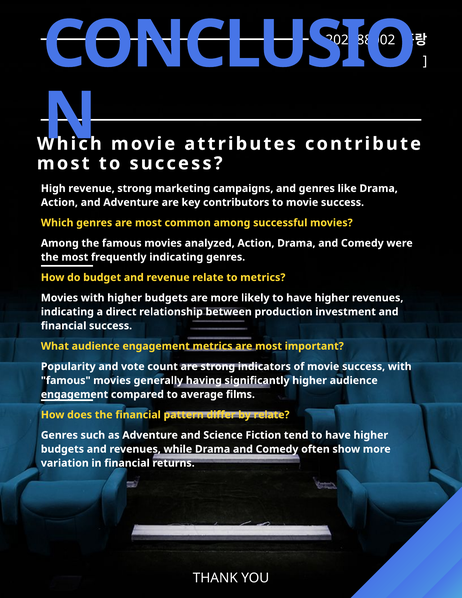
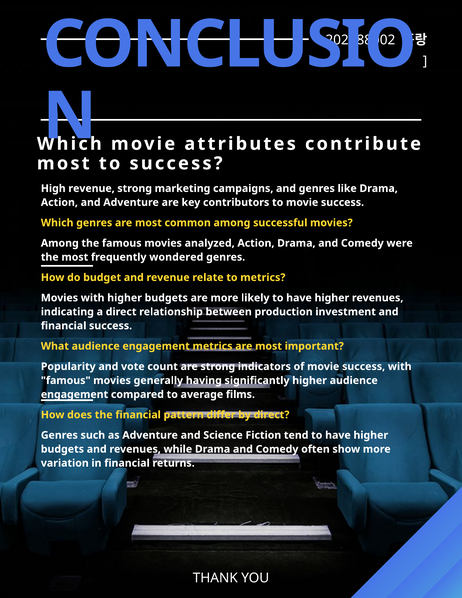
frequently indicating: indicating -> wondered (176, 257)
by relate: relate -> direct (272, 415)
